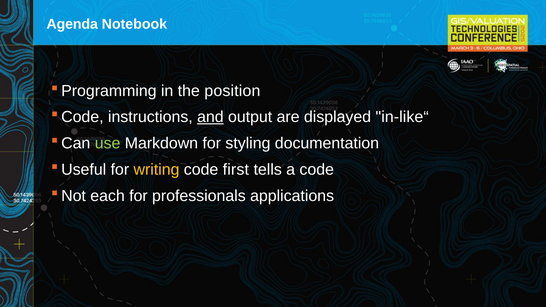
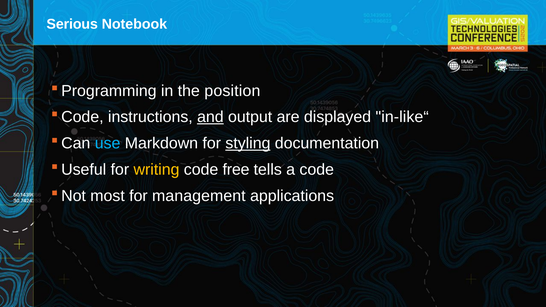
Agenda: Agenda -> Serious (72, 24)
use colour: light green -> light blue (108, 143)
styling underline: none -> present (248, 143)
first: first -> free (236, 170)
each: each -> most (108, 196)
professionals: professionals -> management (199, 196)
